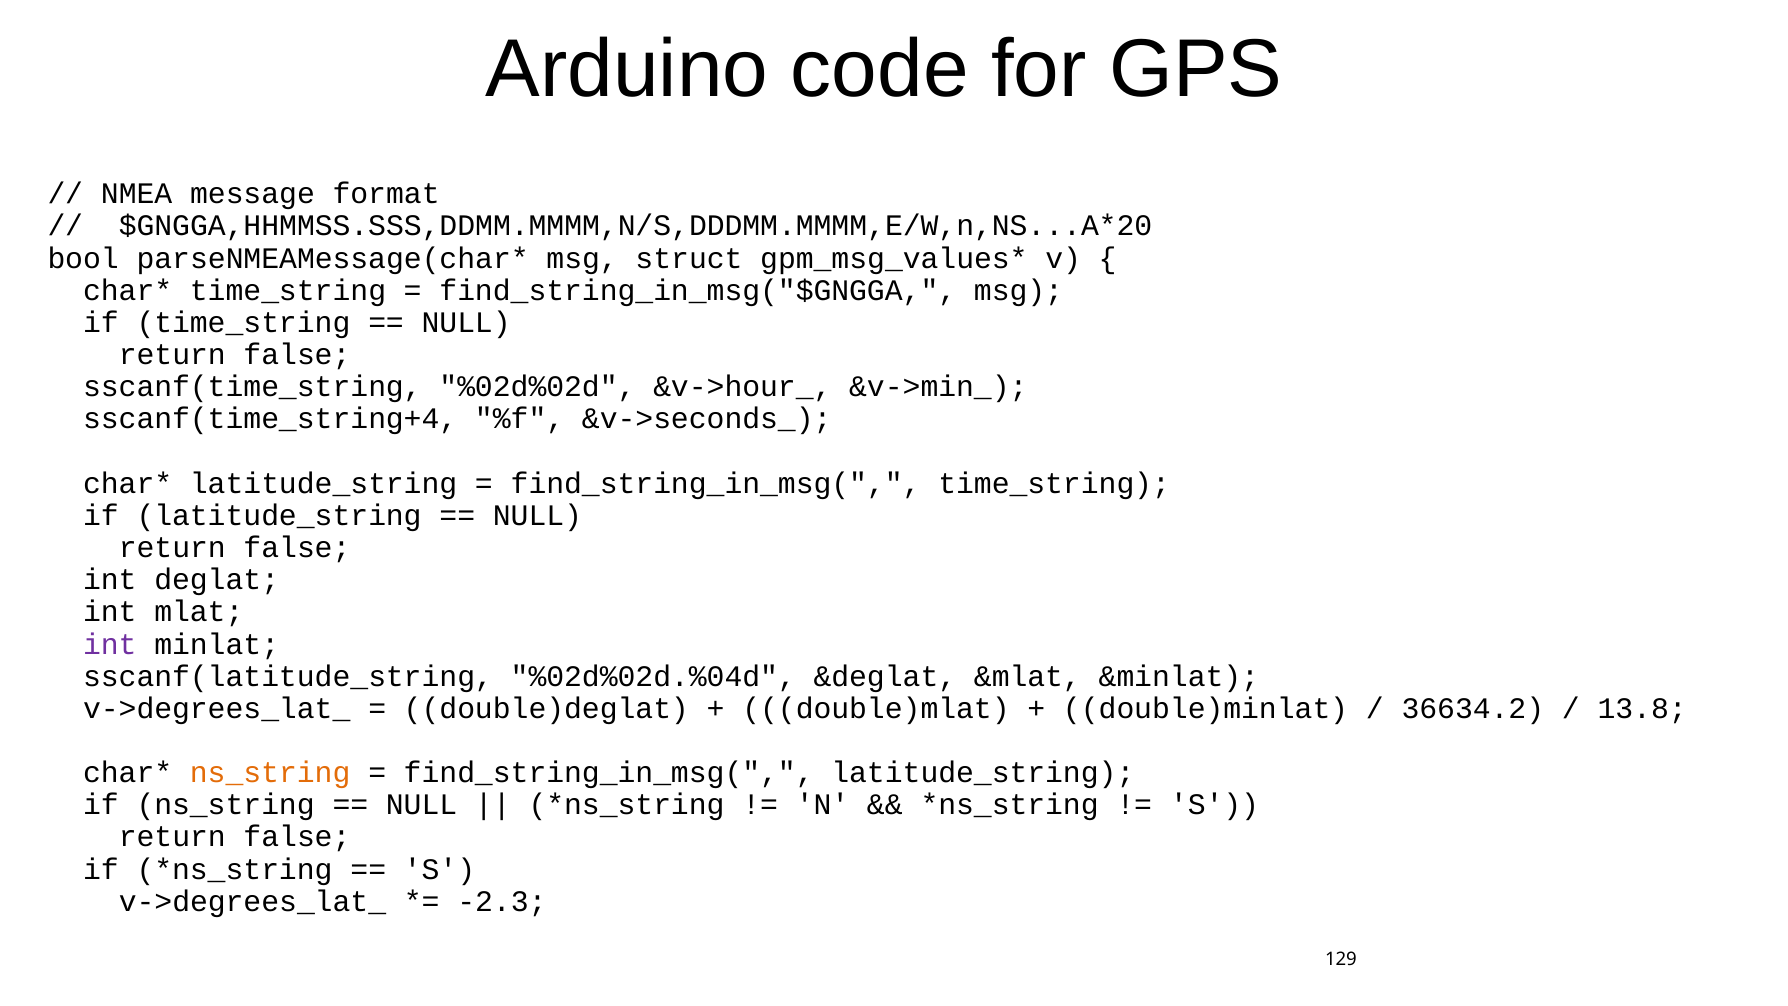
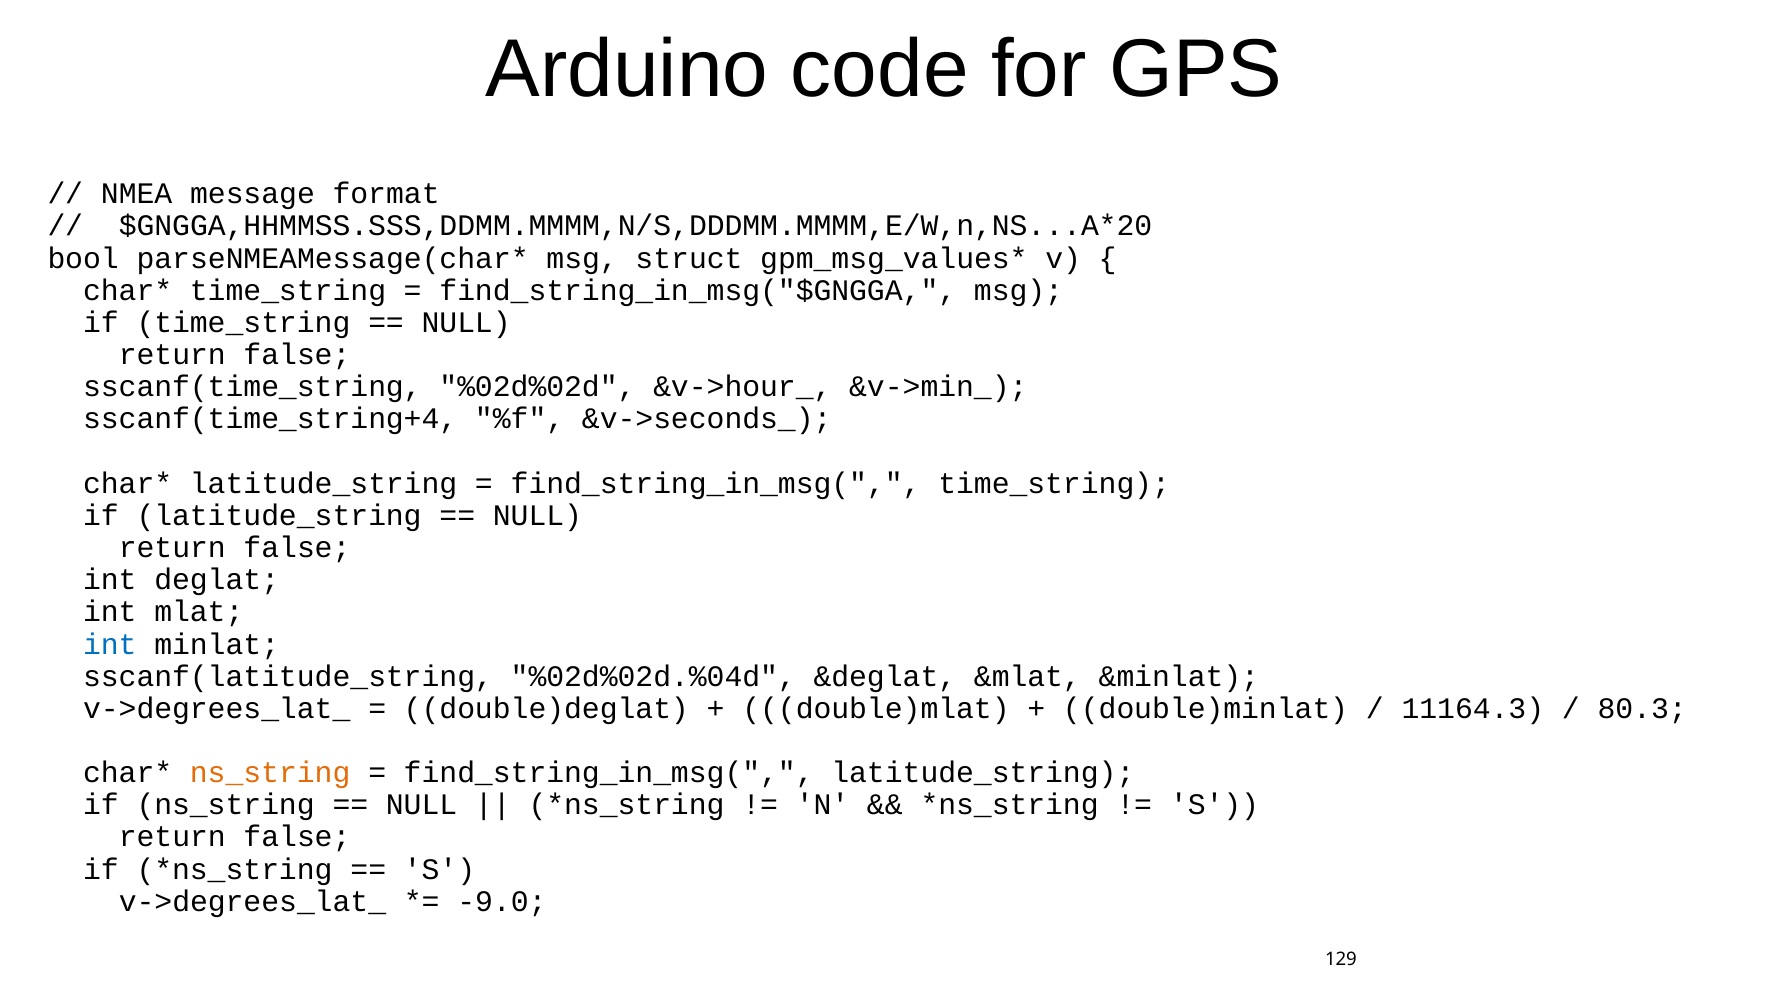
int colour: purple -> blue (110, 644)
36634.2: 36634.2 -> 11164.3 (1473, 708)
13.8: 13.8 -> 80.3 (1642, 708)
-2.3: -2.3 -> -9.0 (502, 901)
